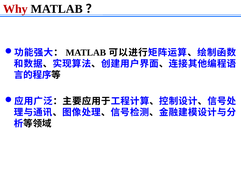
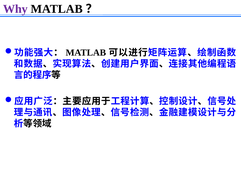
Why colour: red -> purple (15, 9)
